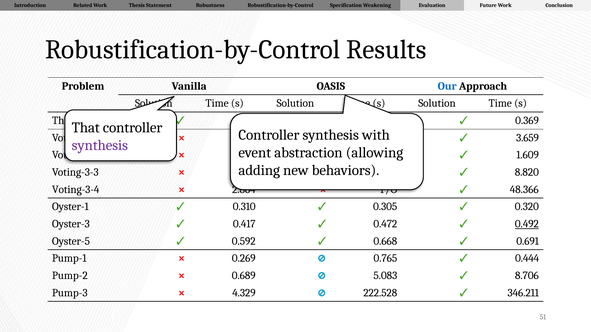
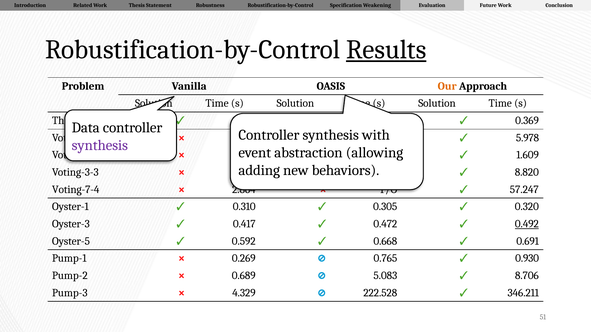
Results underline: none -> present (386, 50)
Our colour: blue -> orange (447, 86)
That: That -> Data (86, 128)
3.659: 3.659 -> 5.978 (527, 138)
Voting-3-4: Voting-3-4 -> Voting-7-4 (76, 190)
48.366: 48.366 -> 57.247 (524, 190)
0.444: 0.444 -> 0.930 (527, 259)
